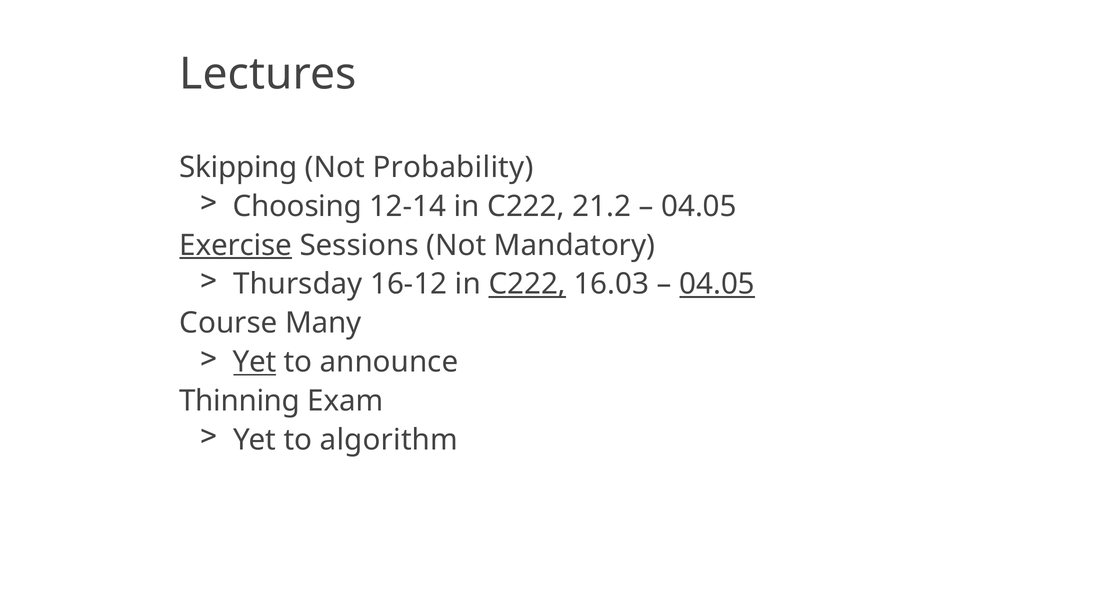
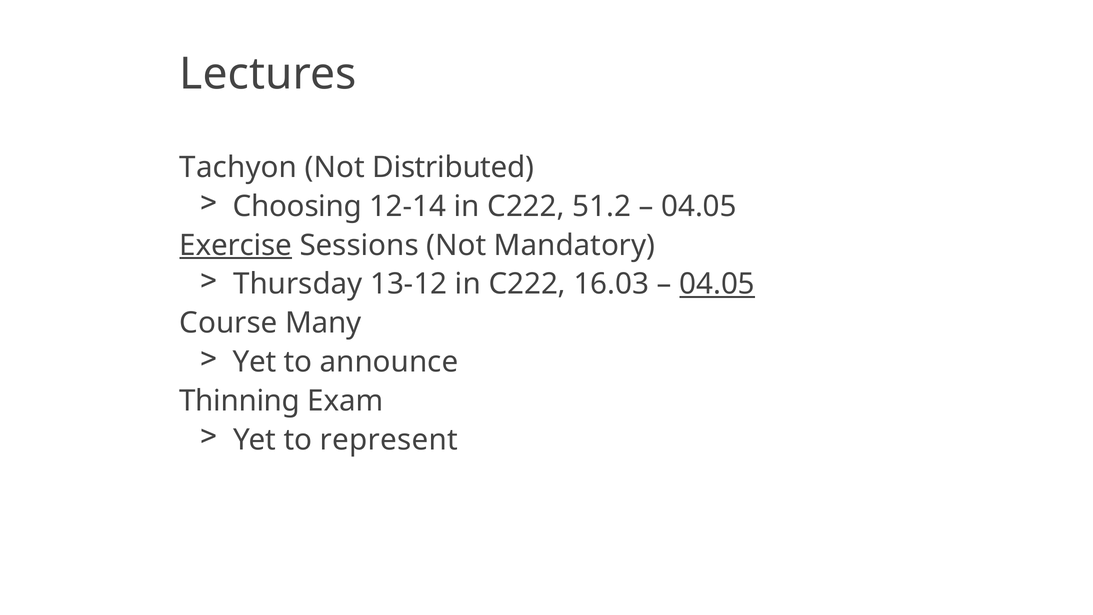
Skipping: Skipping -> Tachyon (238, 167)
Probability: Probability -> Distributed (453, 167)
21.2: 21.2 -> 51.2 (602, 206)
16-12: 16-12 -> 13-12 (409, 284)
C222 underline: present -> none (527, 284)
Yet underline: present -> none (255, 362)
algorithm: algorithm -> represent (389, 440)
